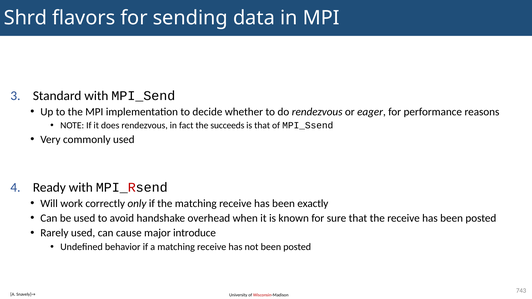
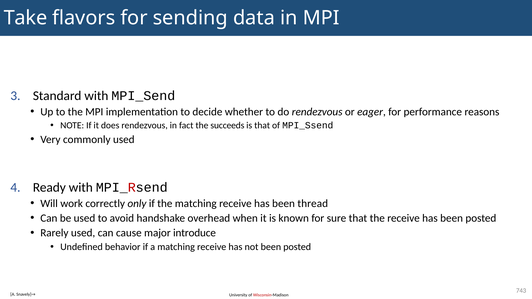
Shrd: Shrd -> Take (26, 18)
exactly: exactly -> thread (313, 204)
